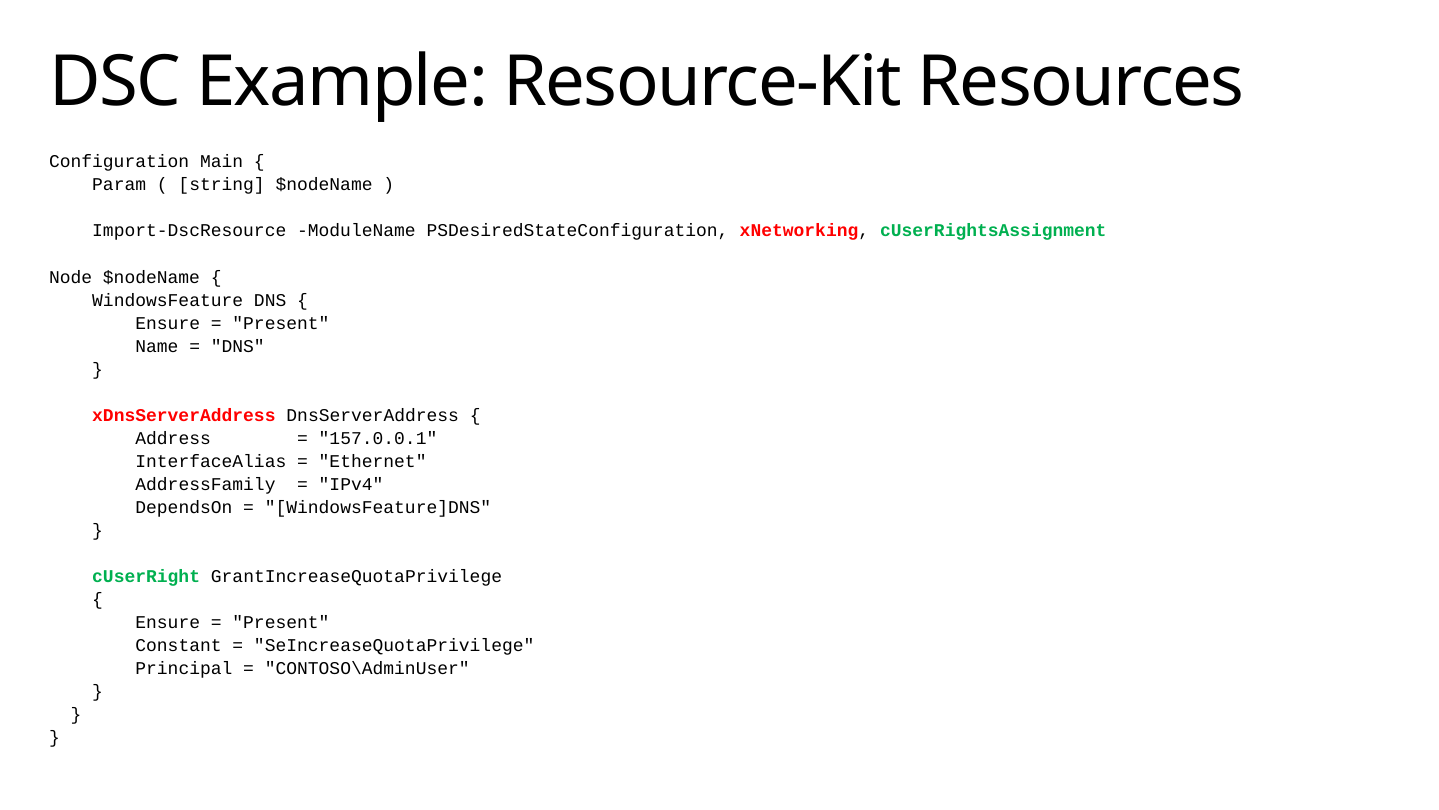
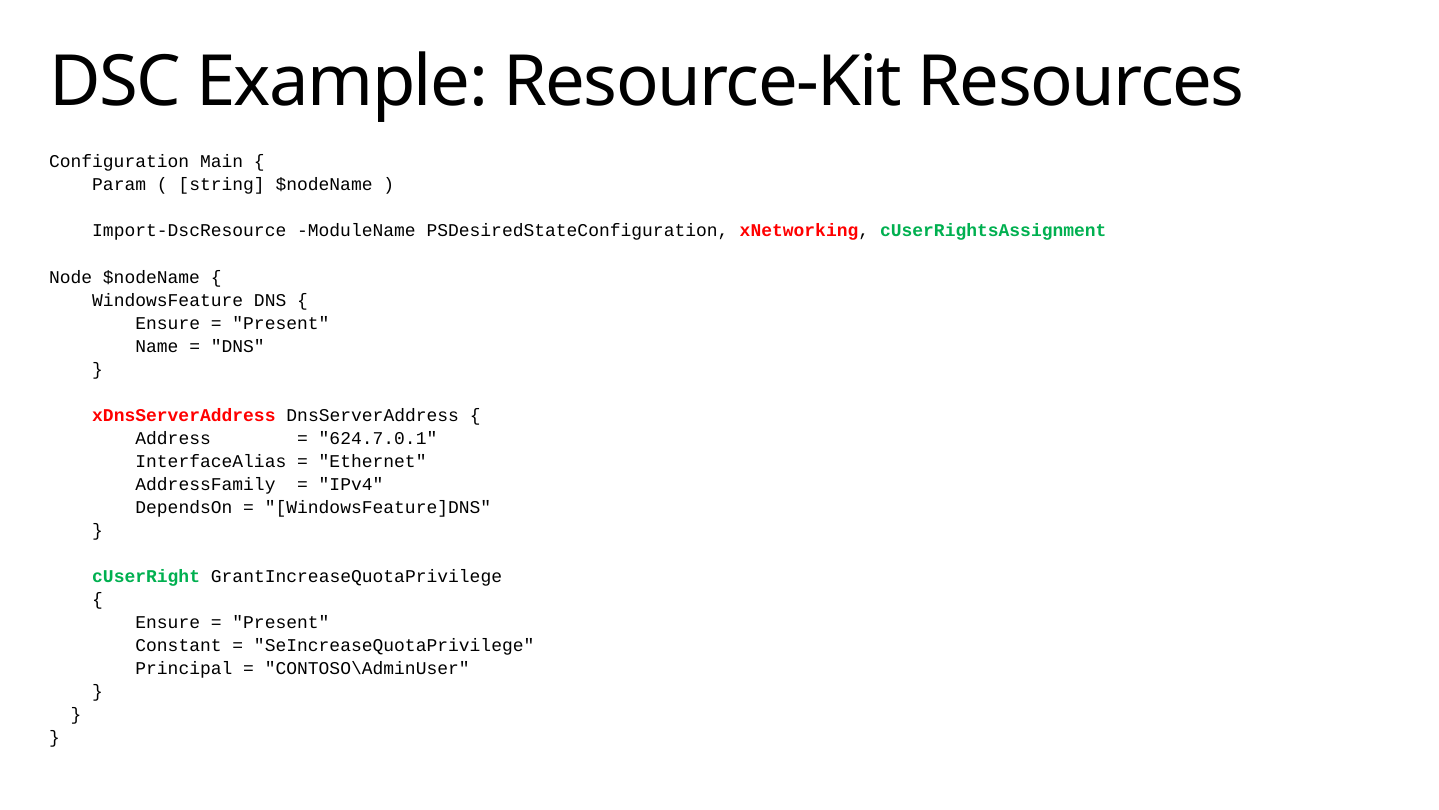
157.0.0.1: 157.0.0.1 -> 624.7.0.1 (378, 438)
